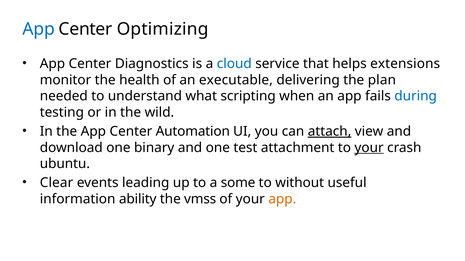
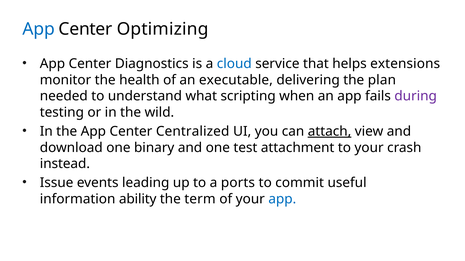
during colour: blue -> purple (416, 96)
Automation: Automation -> Centralized (193, 132)
your underline: present -> none (369, 148)
ubuntu: ubuntu -> instead (65, 164)
Clear: Clear -> Issue (57, 183)
some: some -> ports (238, 183)
without: without -> commit (300, 183)
vmss: vmss -> term (200, 199)
app colour: orange -> blue (282, 199)
